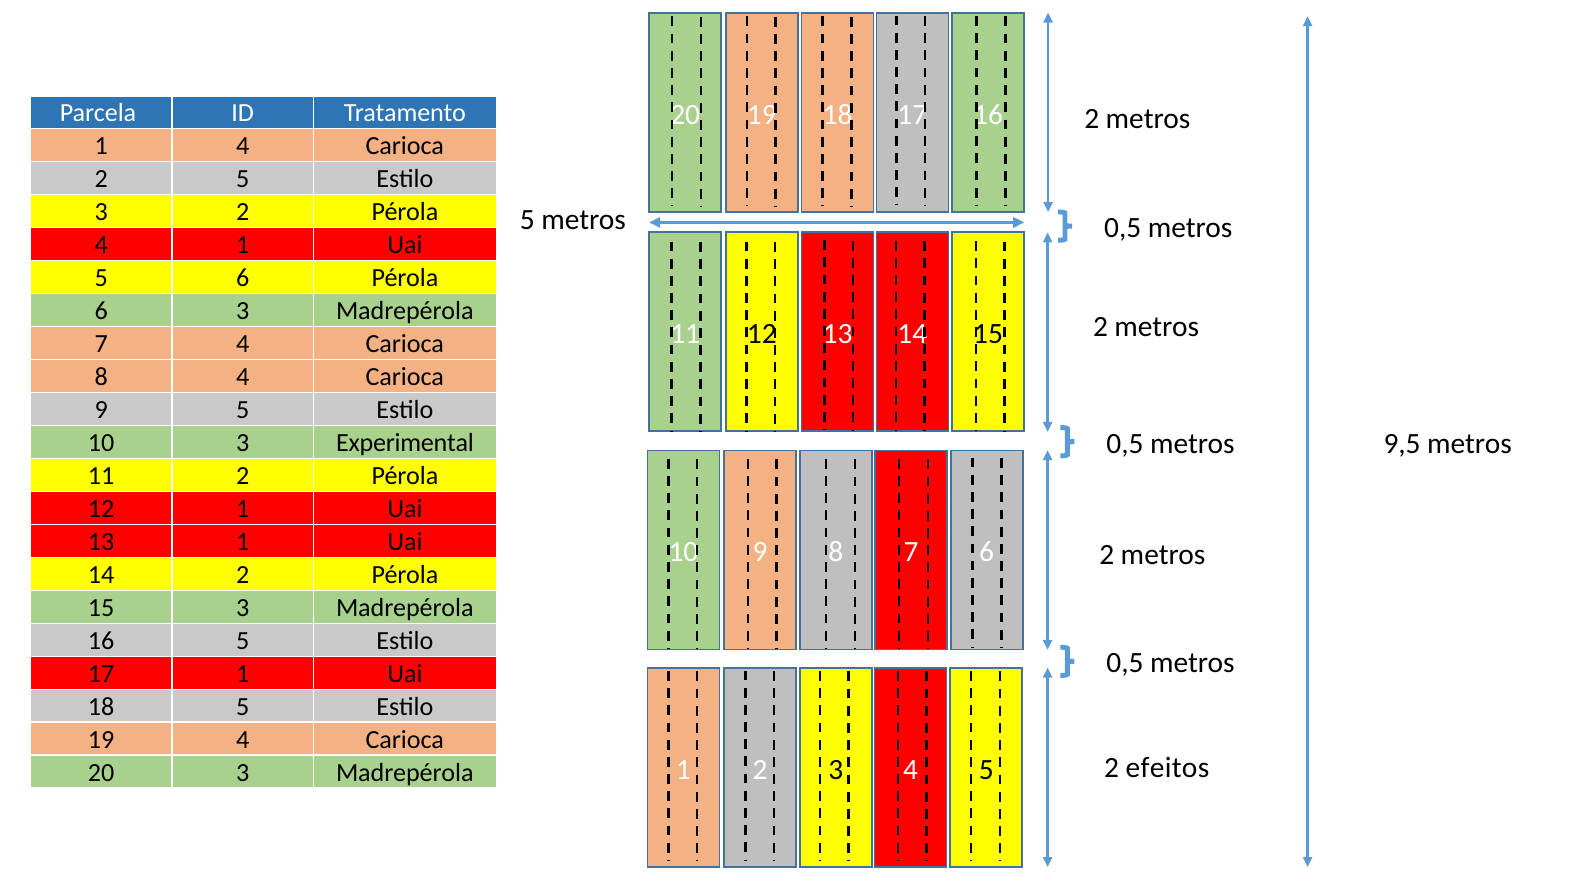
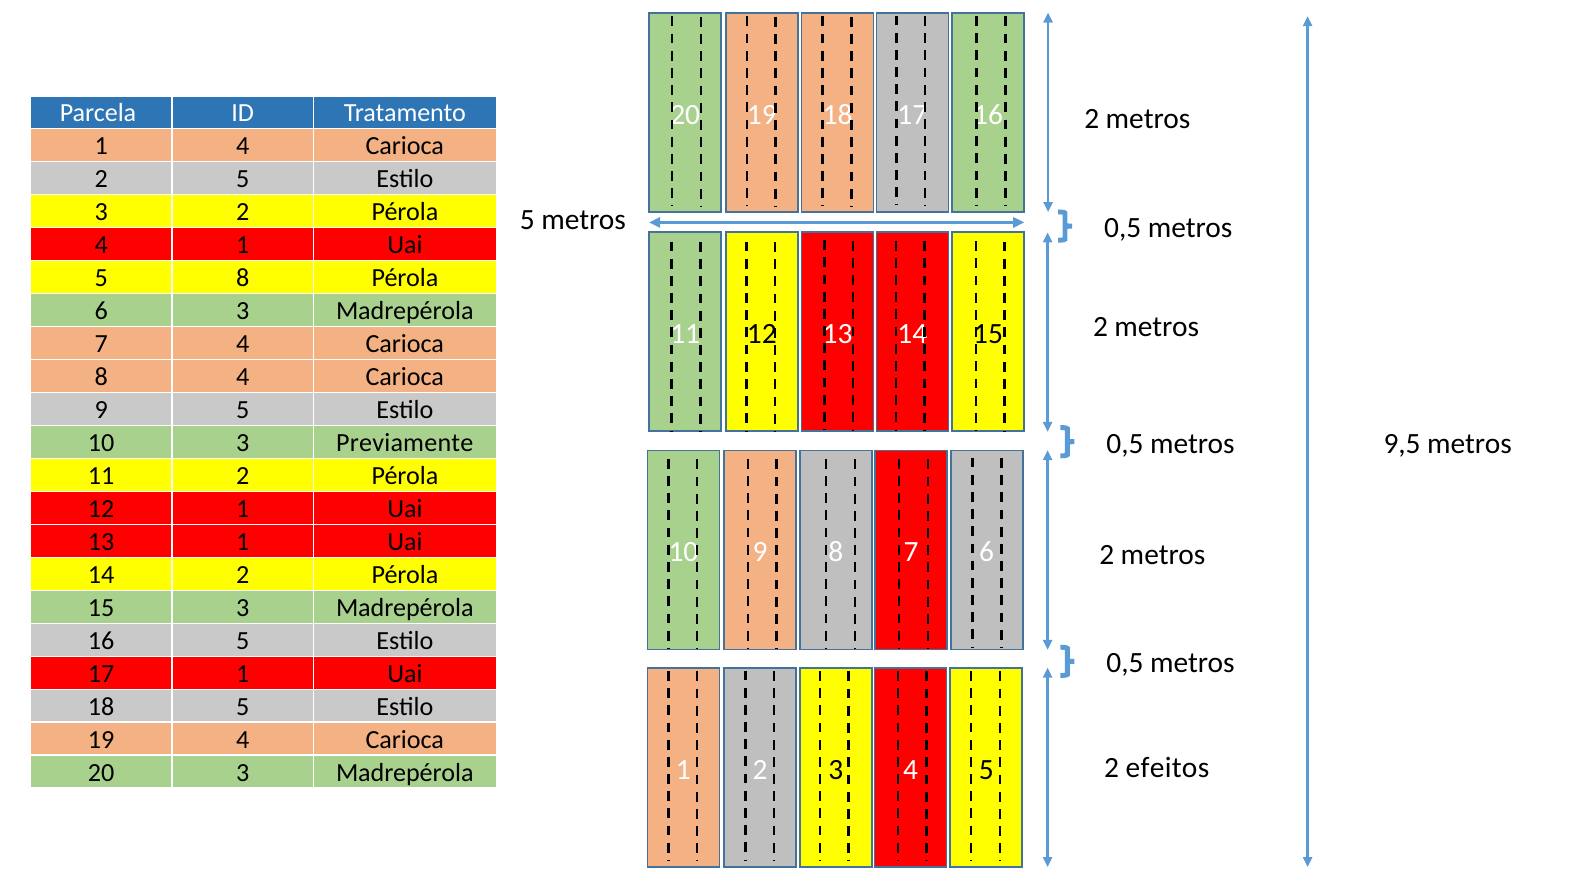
5 6: 6 -> 8 (243, 278)
Experimental: Experimental -> Previamente (405, 443)
